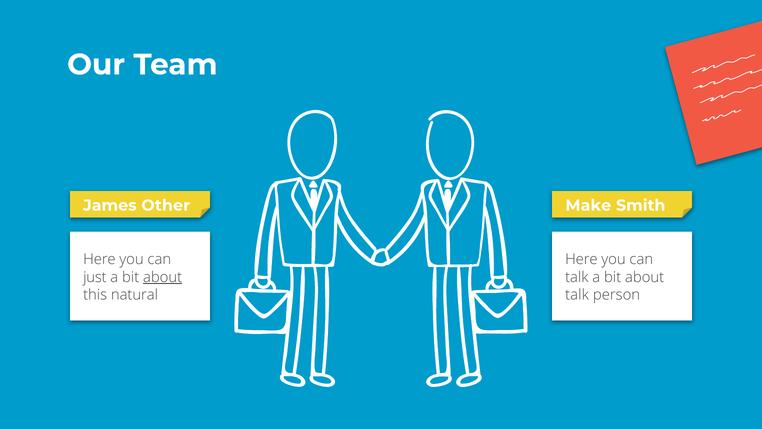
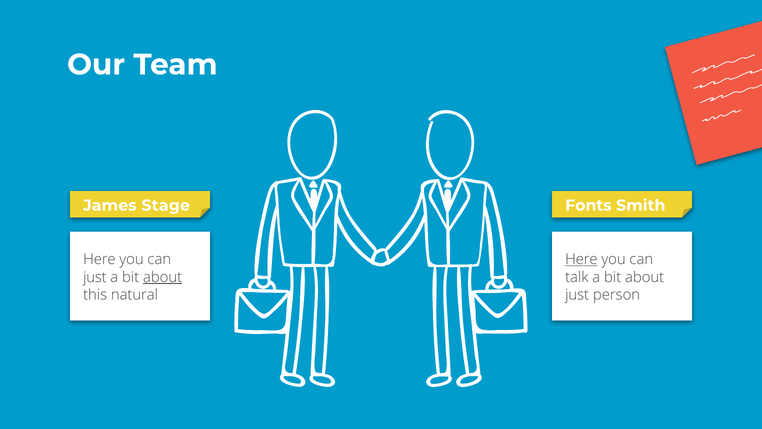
Other: Other -> Stage (166, 205)
Make: Make -> Fonts (588, 205)
Here underline: none -> present (581, 259)
talk: talk -> just (577, 295)
